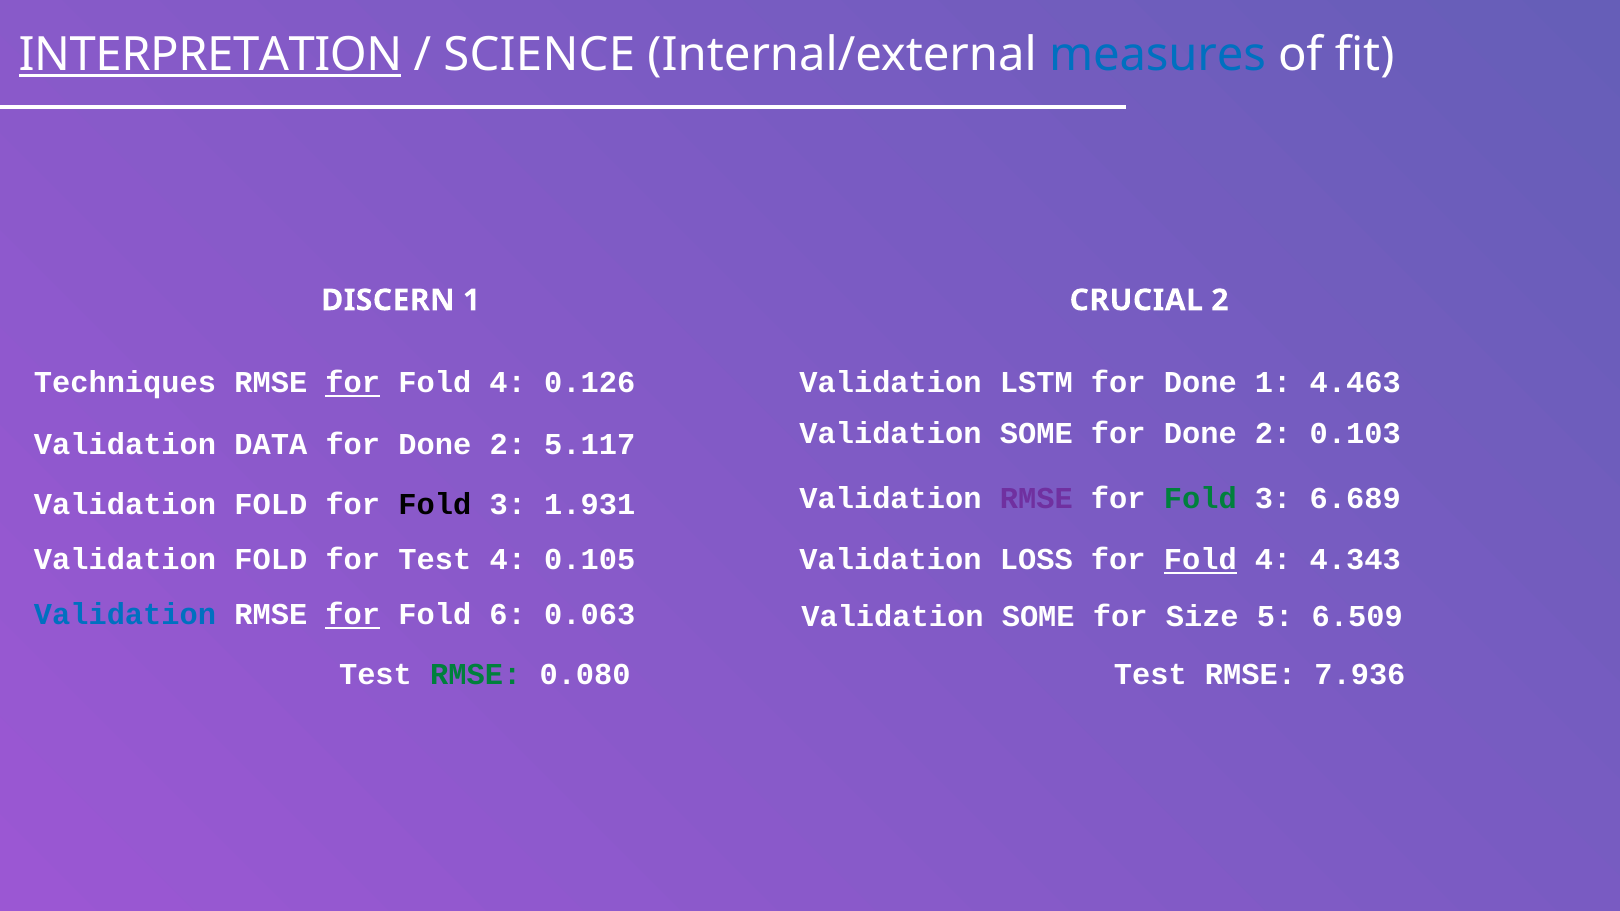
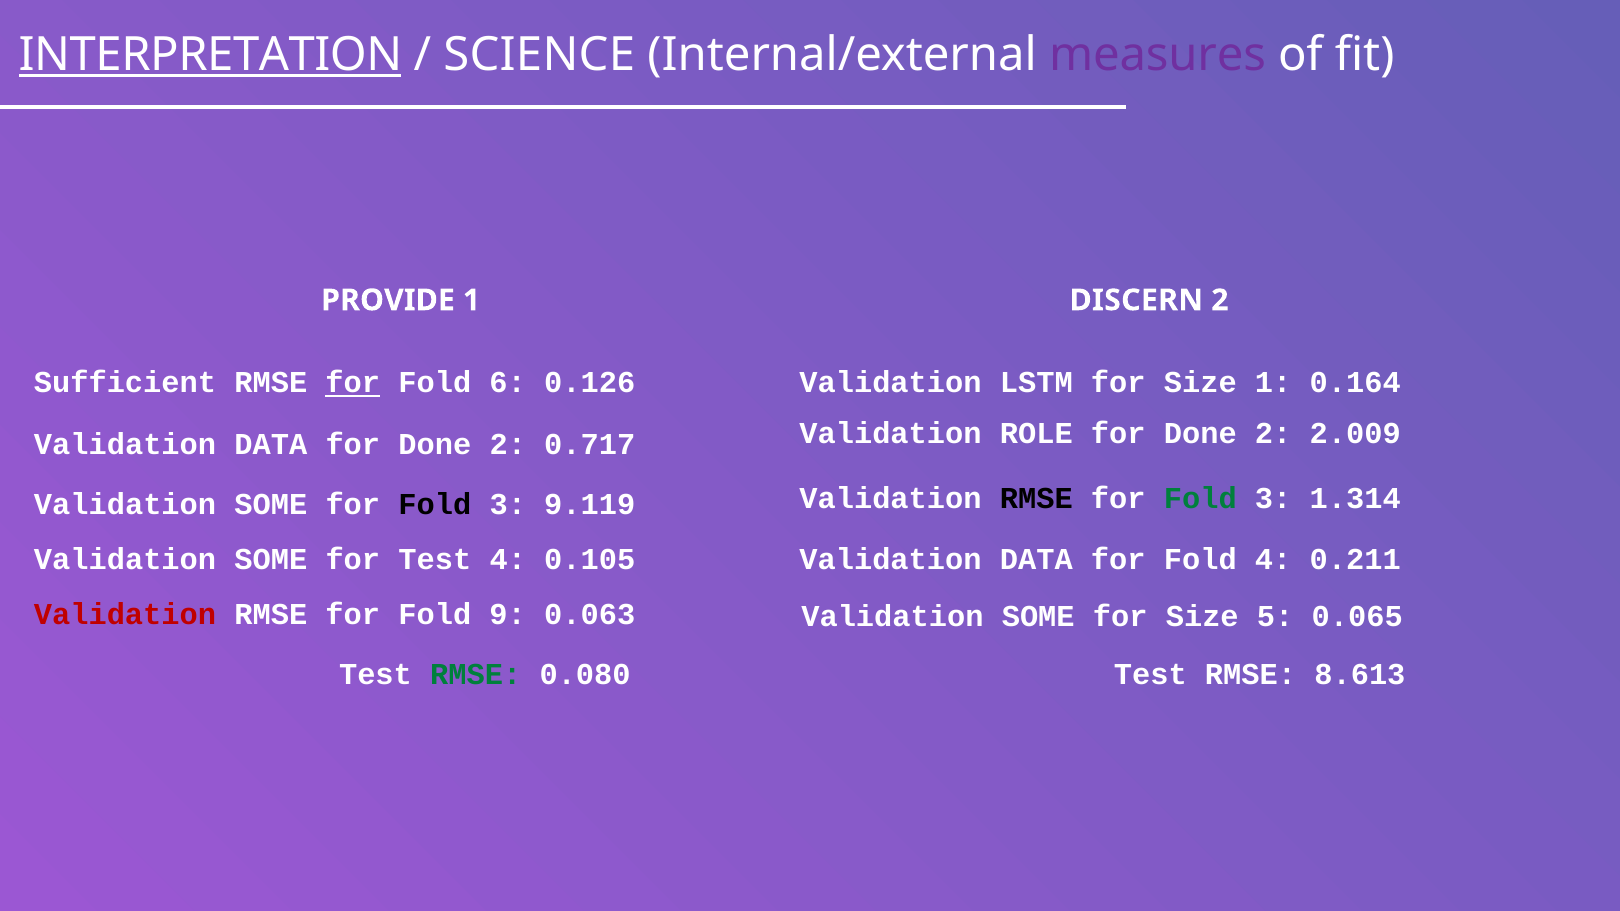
measures colour: blue -> purple (1158, 55)
DISCERN: DISCERN -> PROVIDE (388, 300)
CRUCIAL: CRUCIAL -> DISCERN (1136, 300)
Techniques: Techniques -> Sufficient (125, 383)
4: 4 -> 6 (508, 383)
Done: Done -> Size (1200, 383)
4.463: 4.463 -> 0.164 (1355, 383)
SOME: SOME -> ROLE (1036, 434)
0.103: 0.103 -> 2.009 (1355, 434)
5.117: 5.117 -> 0.717 (590, 445)
RMSE colour: purple -> black (1036, 499)
6.689: 6.689 -> 1.314 (1355, 499)
FOLD: FOLD -> SOME (271, 504)
1.931: 1.931 -> 9.119 (590, 504)
FOLD: FOLD -> SOME (271, 560)
LOSS: LOSS -> DATA (1036, 560)
Fold underline: present -> none (1200, 560)
4.343: 4.343 -> 0.211 (1355, 560)
Validation colour: blue -> red (125, 615)
for underline: present -> none (353, 615)
6: 6 -> 9 (508, 615)
6.509: 6.509 -> 0.065 (1357, 617)
7.936: 7.936 -> 8.613 (1360, 674)
